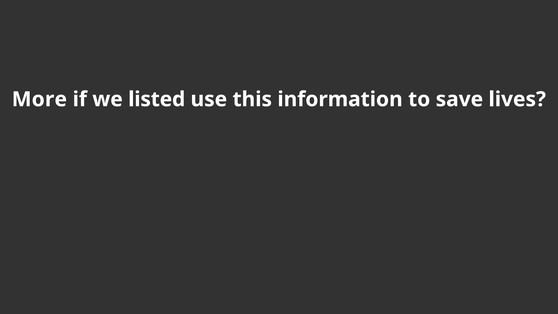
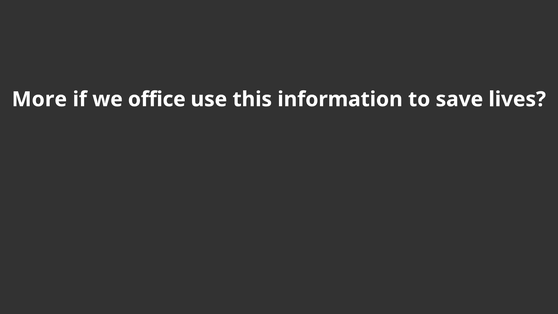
listed: listed -> office (157, 99)
